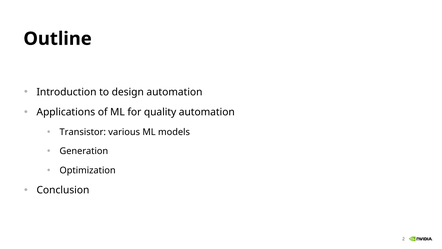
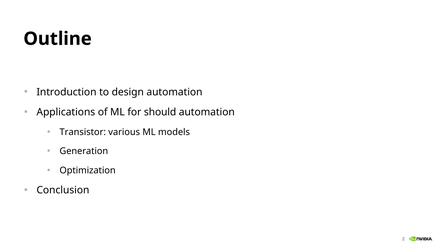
quality: quality -> should (160, 112)
